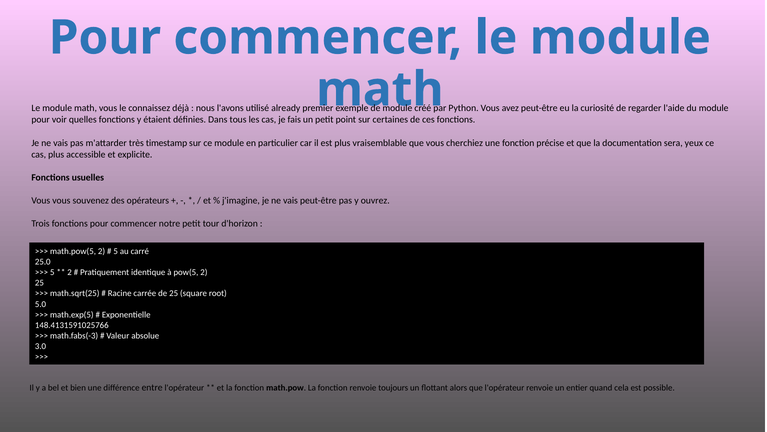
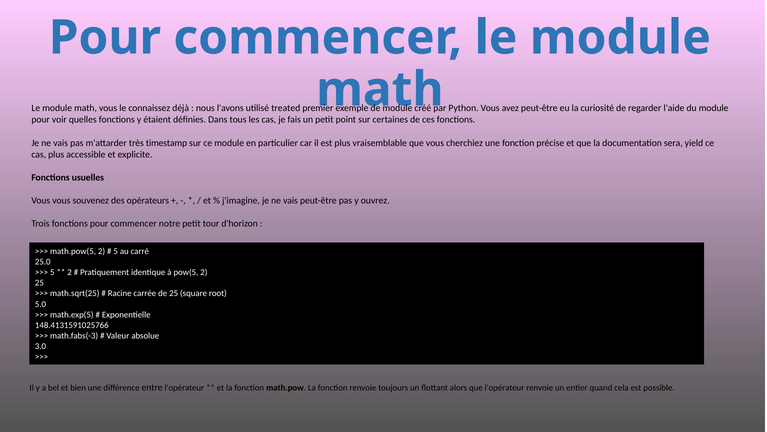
already: already -> treated (286, 108)
yeux: yeux -> yield (694, 143)
